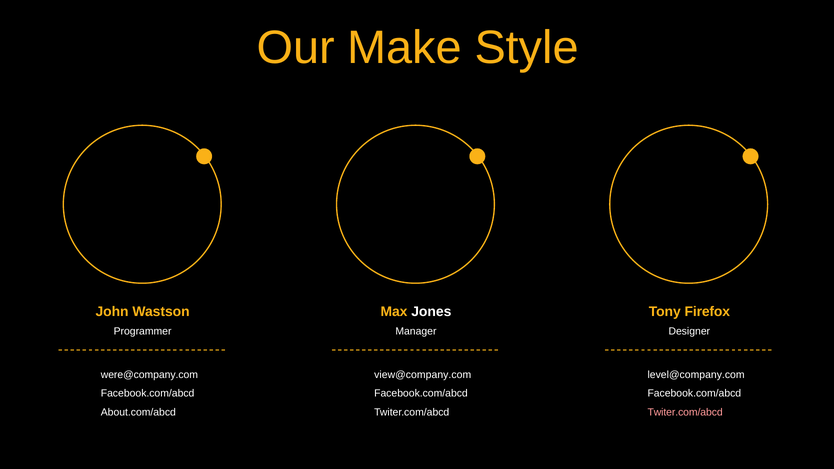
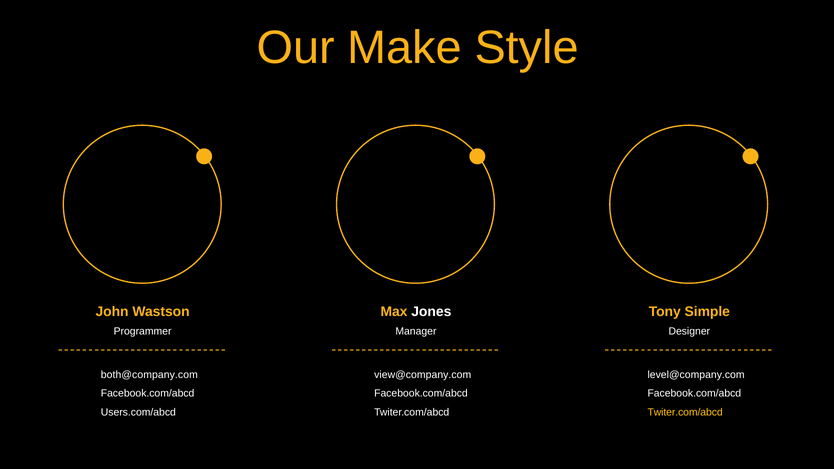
Firefox: Firefox -> Simple (707, 312)
were@company.com: were@company.com -> both@company.com (149, 375)
About.com/abcd: About.com/abcd -> Users.com/abcd (138, 413)
Twiter.com/abcd colour: pink -> yellow (685, 413)
